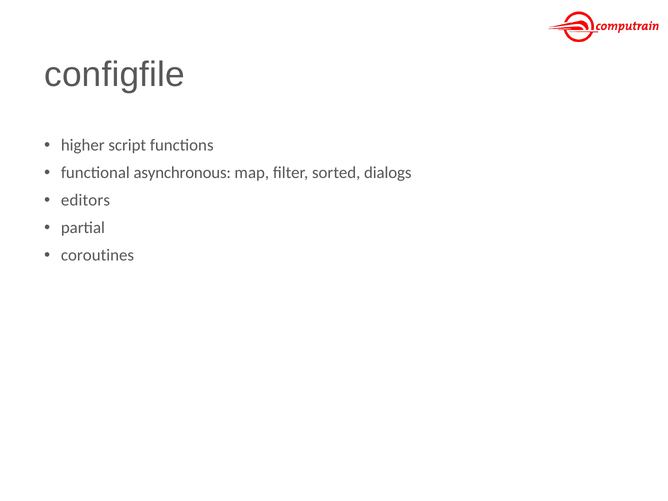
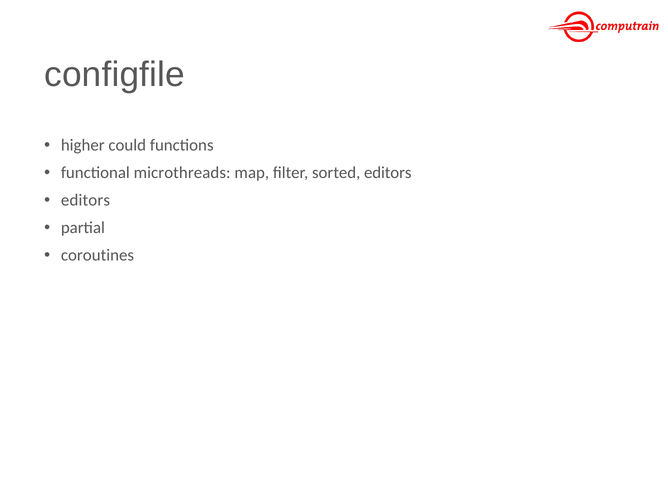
script: script -> could (127, 145)
asynchronous: asynchronous -> microthreads (182, 173)
sorted dialogs: dialogs -> editors (388, 173)
